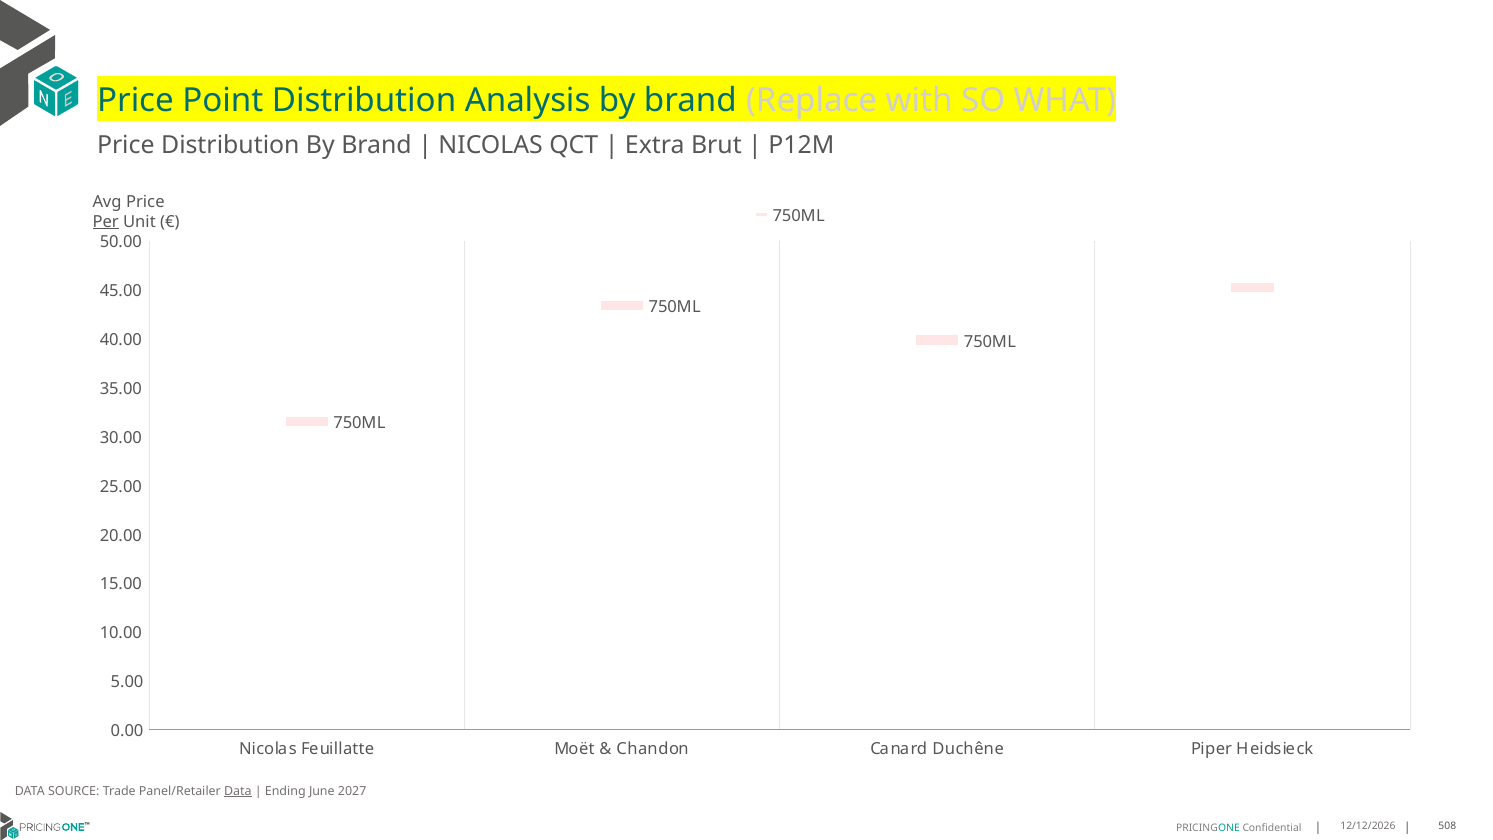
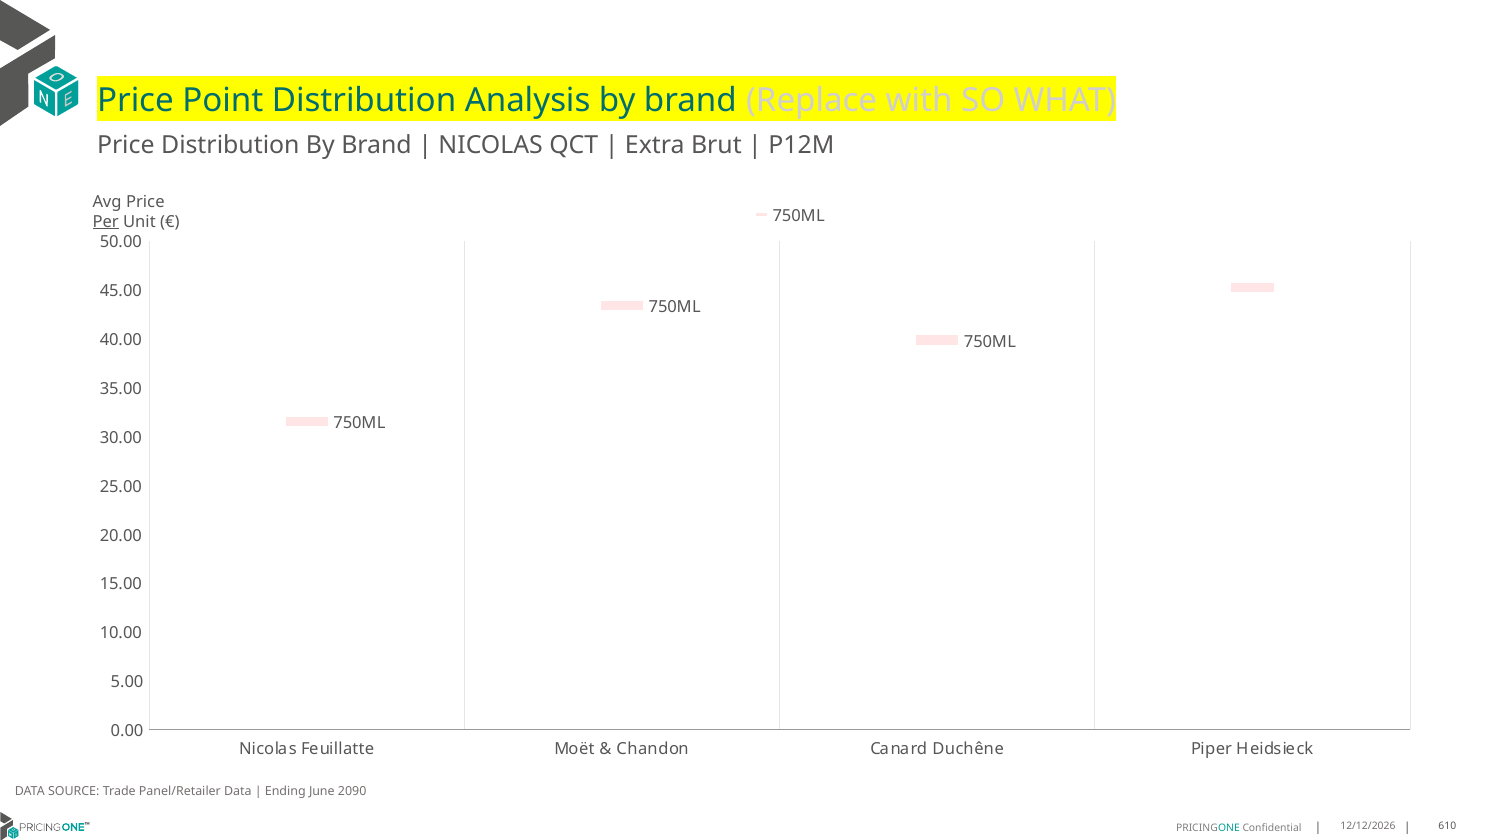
Data underline: present -> none (238, 791)
2027: 2027 -> 2090 (352, 791)
508: 508 -> 610 (1447, 826)
